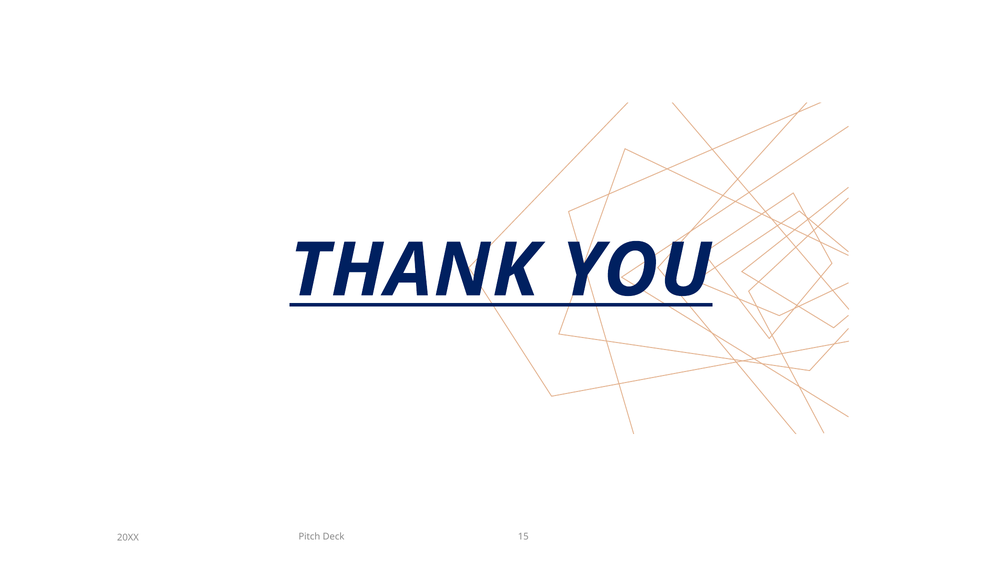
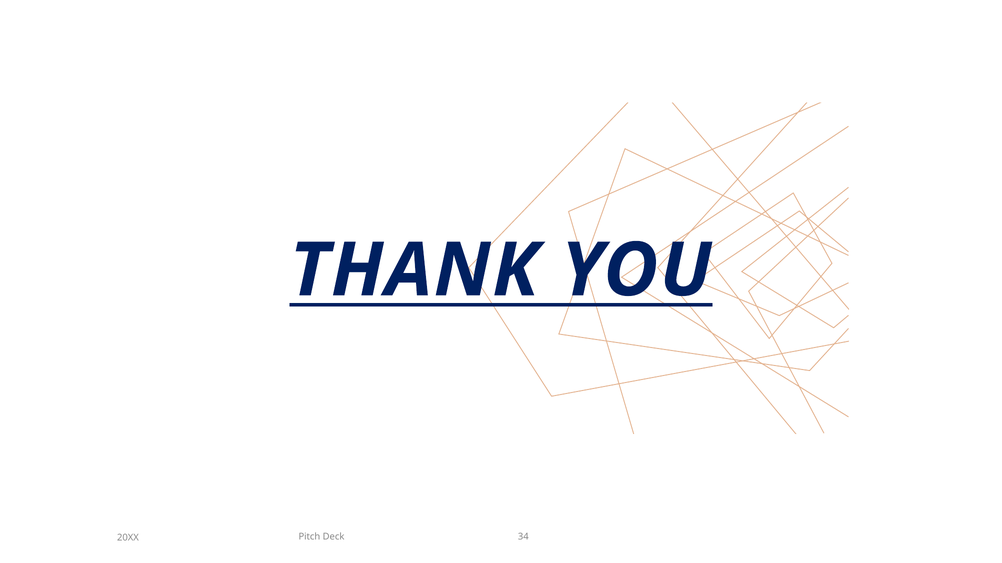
15: 15 -> 34 (523, 537)
